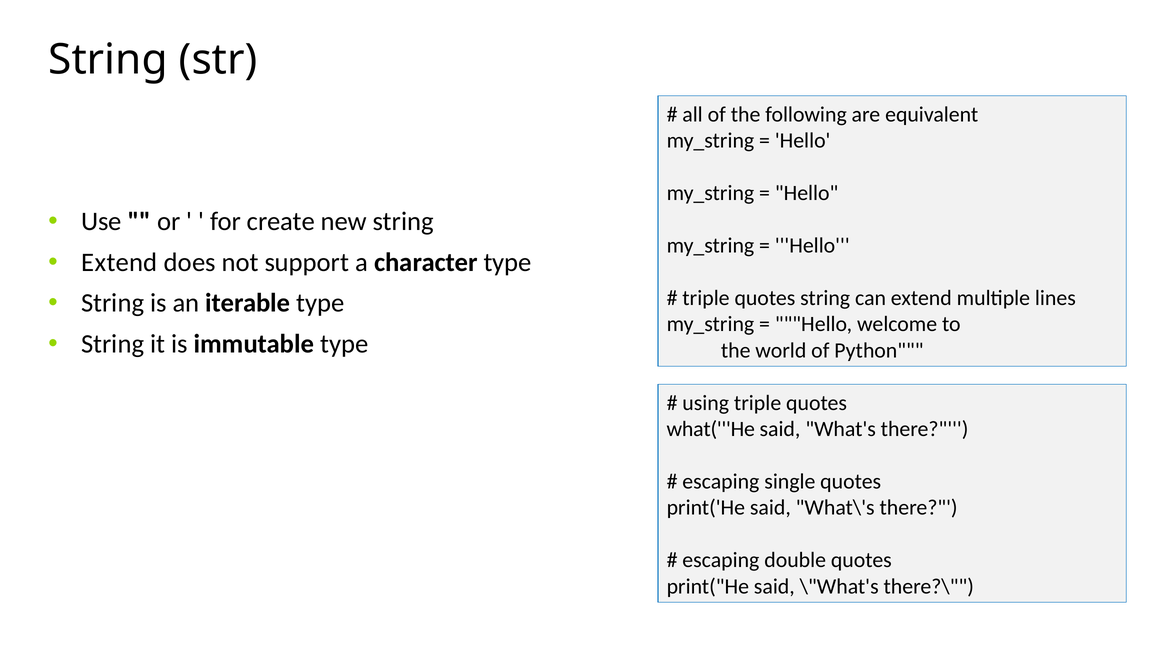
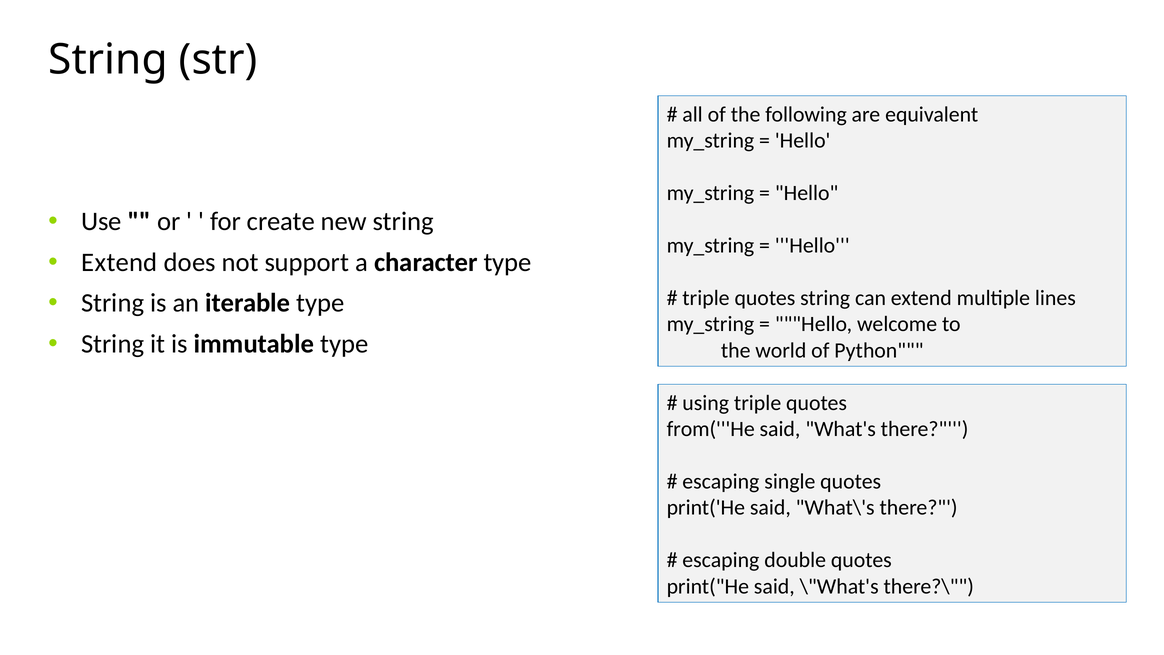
what('''He: what('''He -> from('''He (711, 429)
